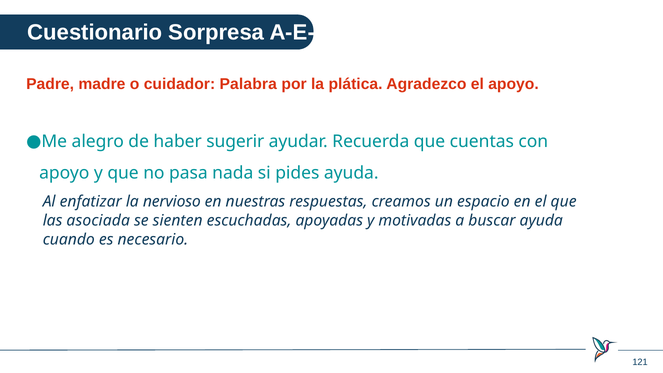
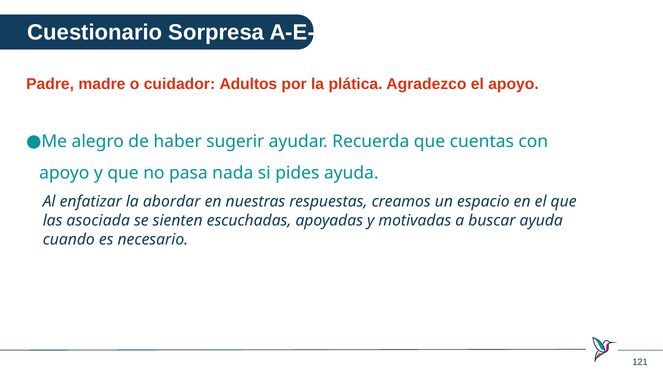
Palabra: Palabra -> Adultos (248, 84)
nervioso: nervioso -> abordar (172, 202)
